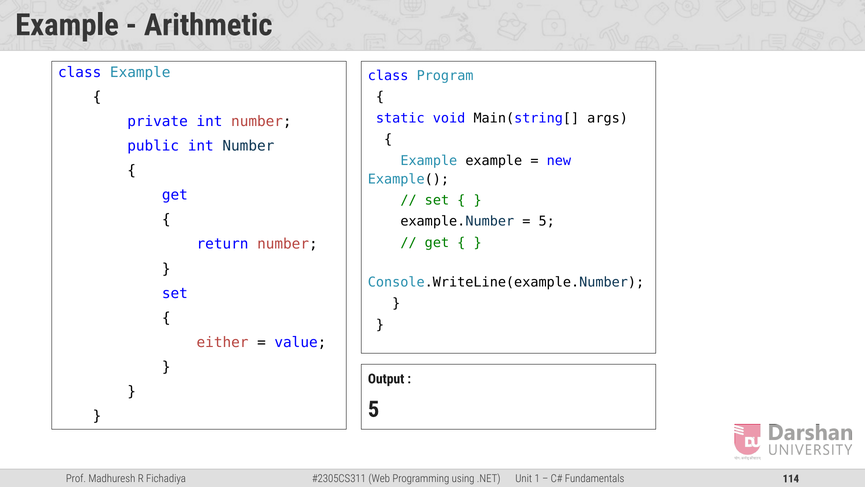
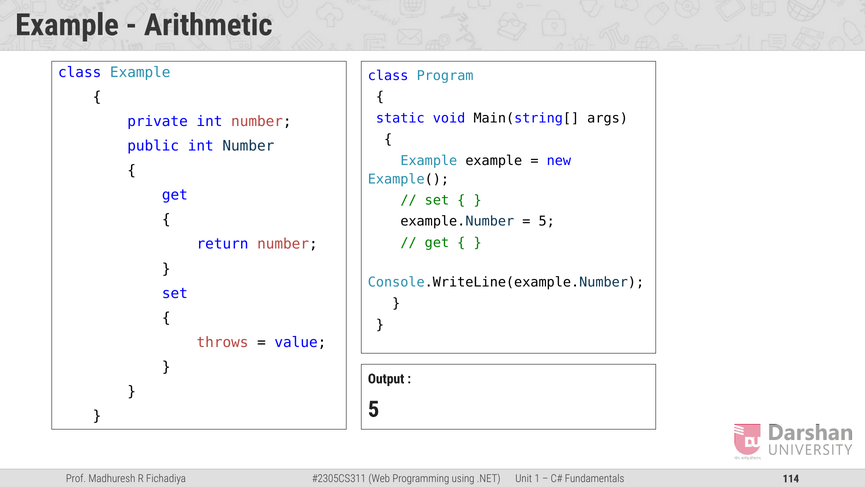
either: either -> throws (223, 342)
